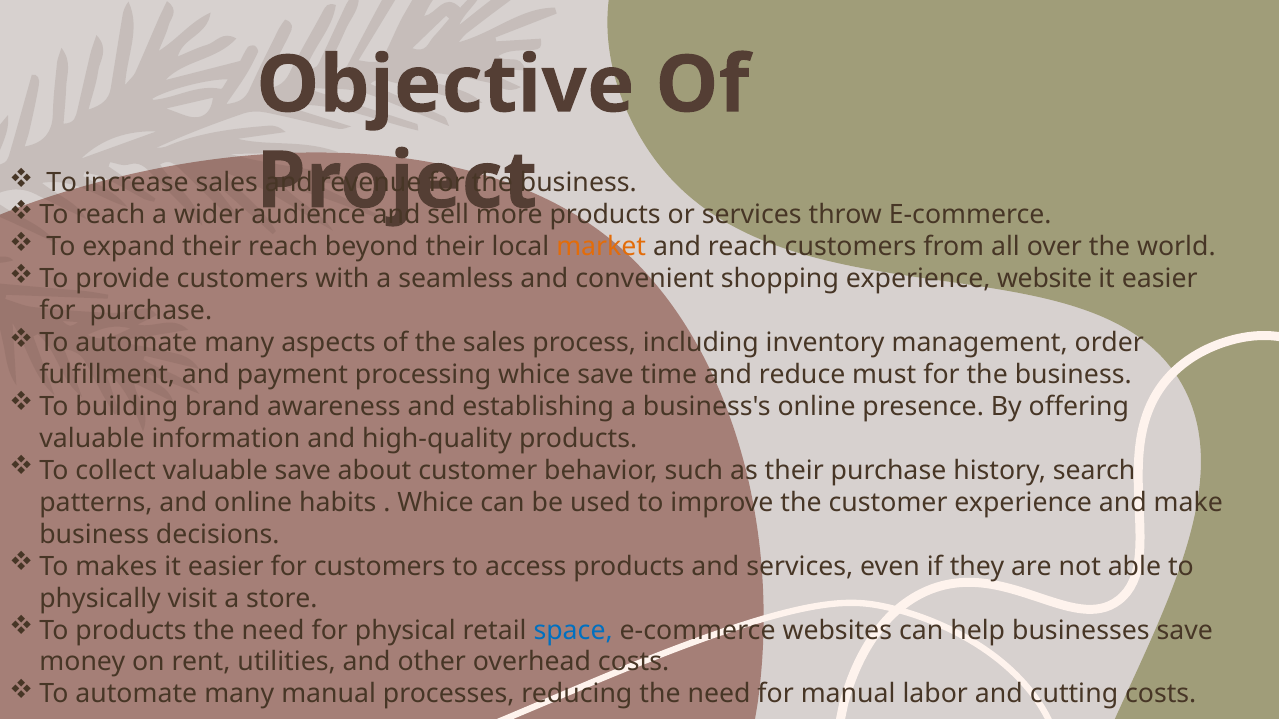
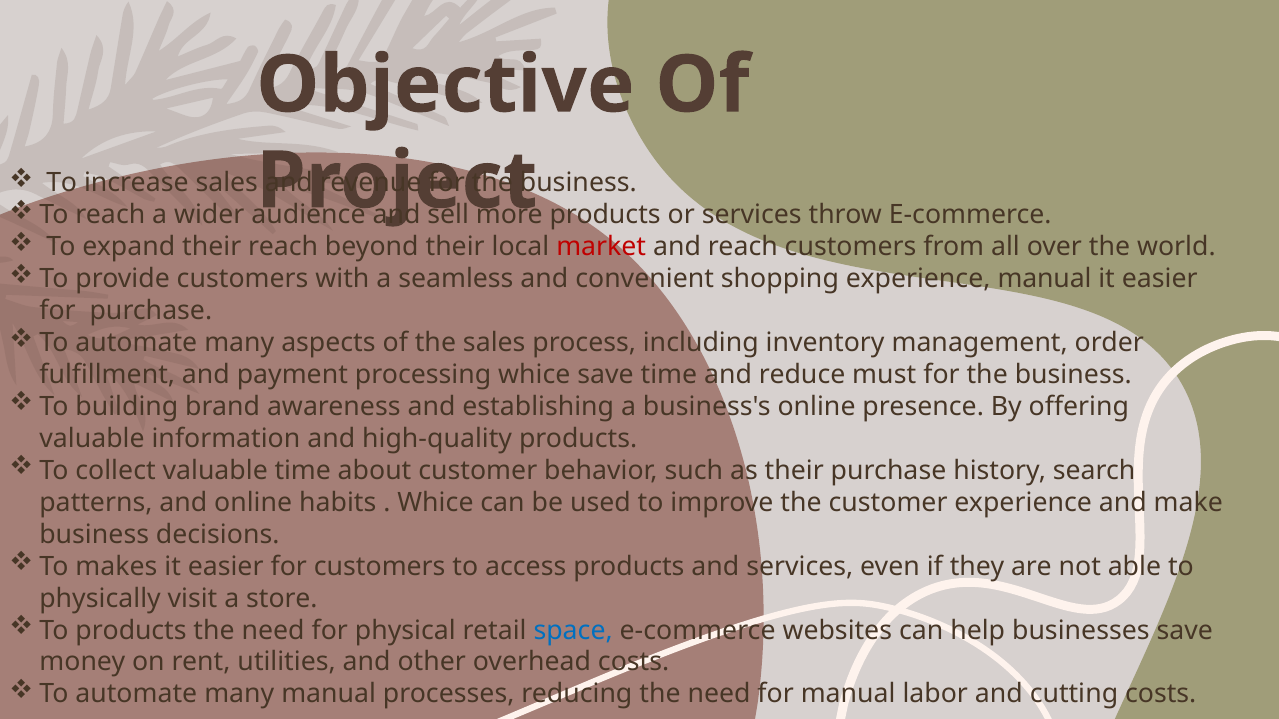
market colour: orange -> red (601, 247)
experience website: website -> manual (1045, 279)
valuable save: save -> time (303, 471)
